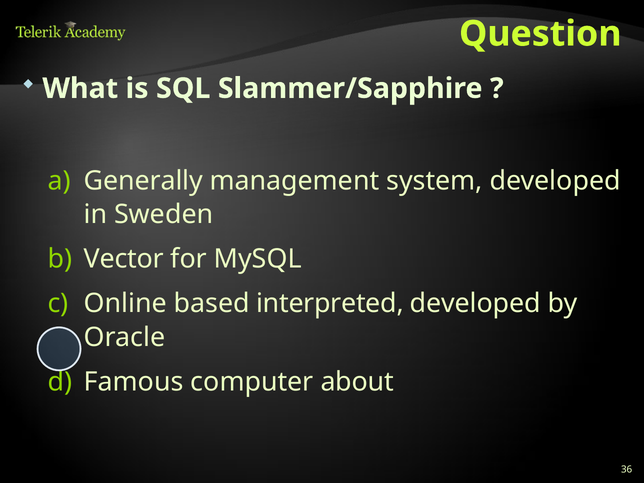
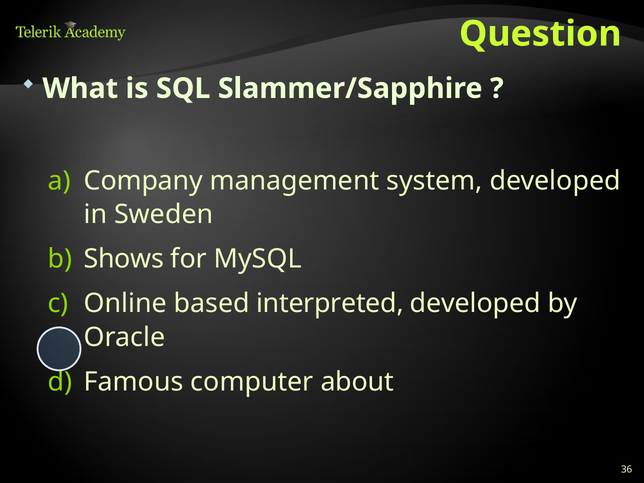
Generally: Generally -> Company (143, 181)
Vector: Vector -> Shows (124, 259)
